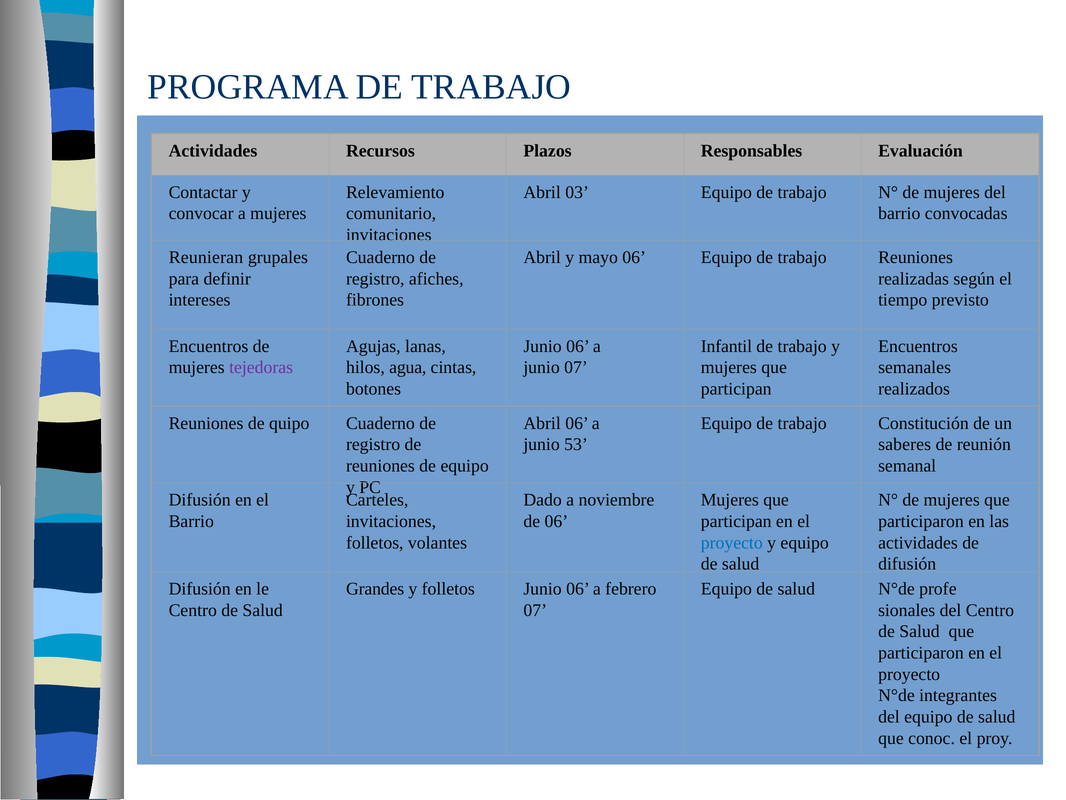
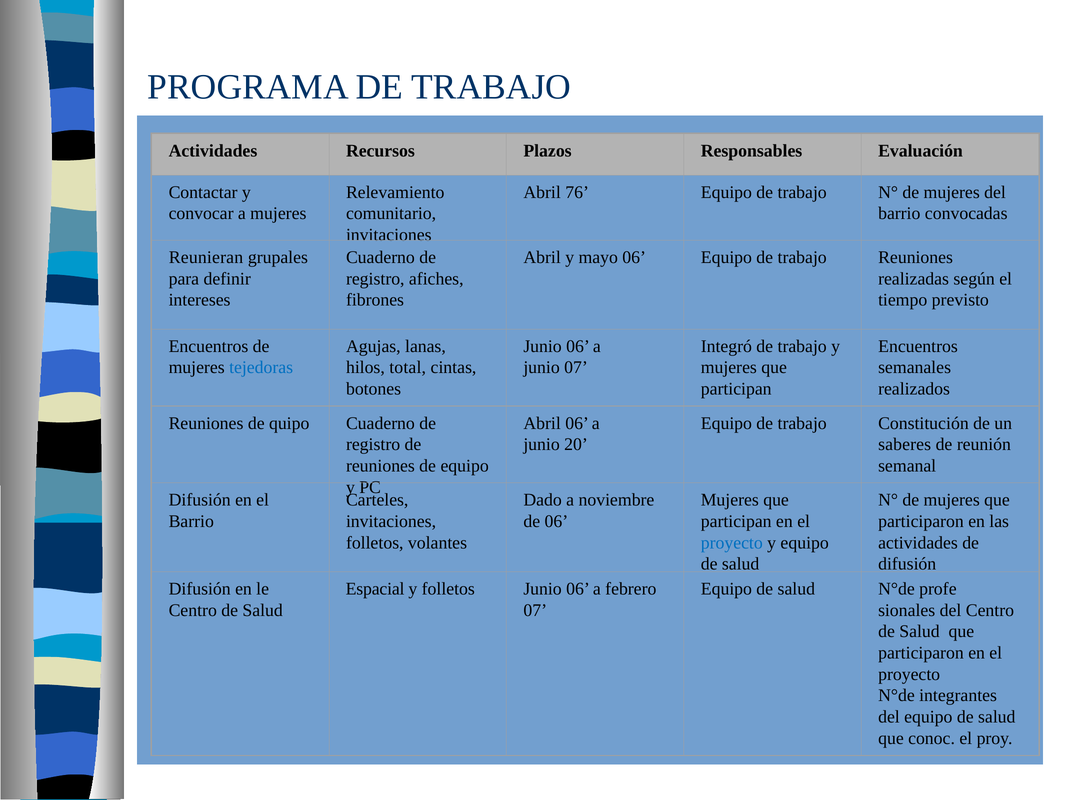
03: 03 -> 76 (577, 192)
Infantil: Infantil -> Integró (726, 346)
tejedoras colour: purple -> blue (261, 367)
agua: agua -> total (408, 367)
53: 53 -> 20 (576, 444)
Grandes: Grandes -> Espacial (375, 589)
